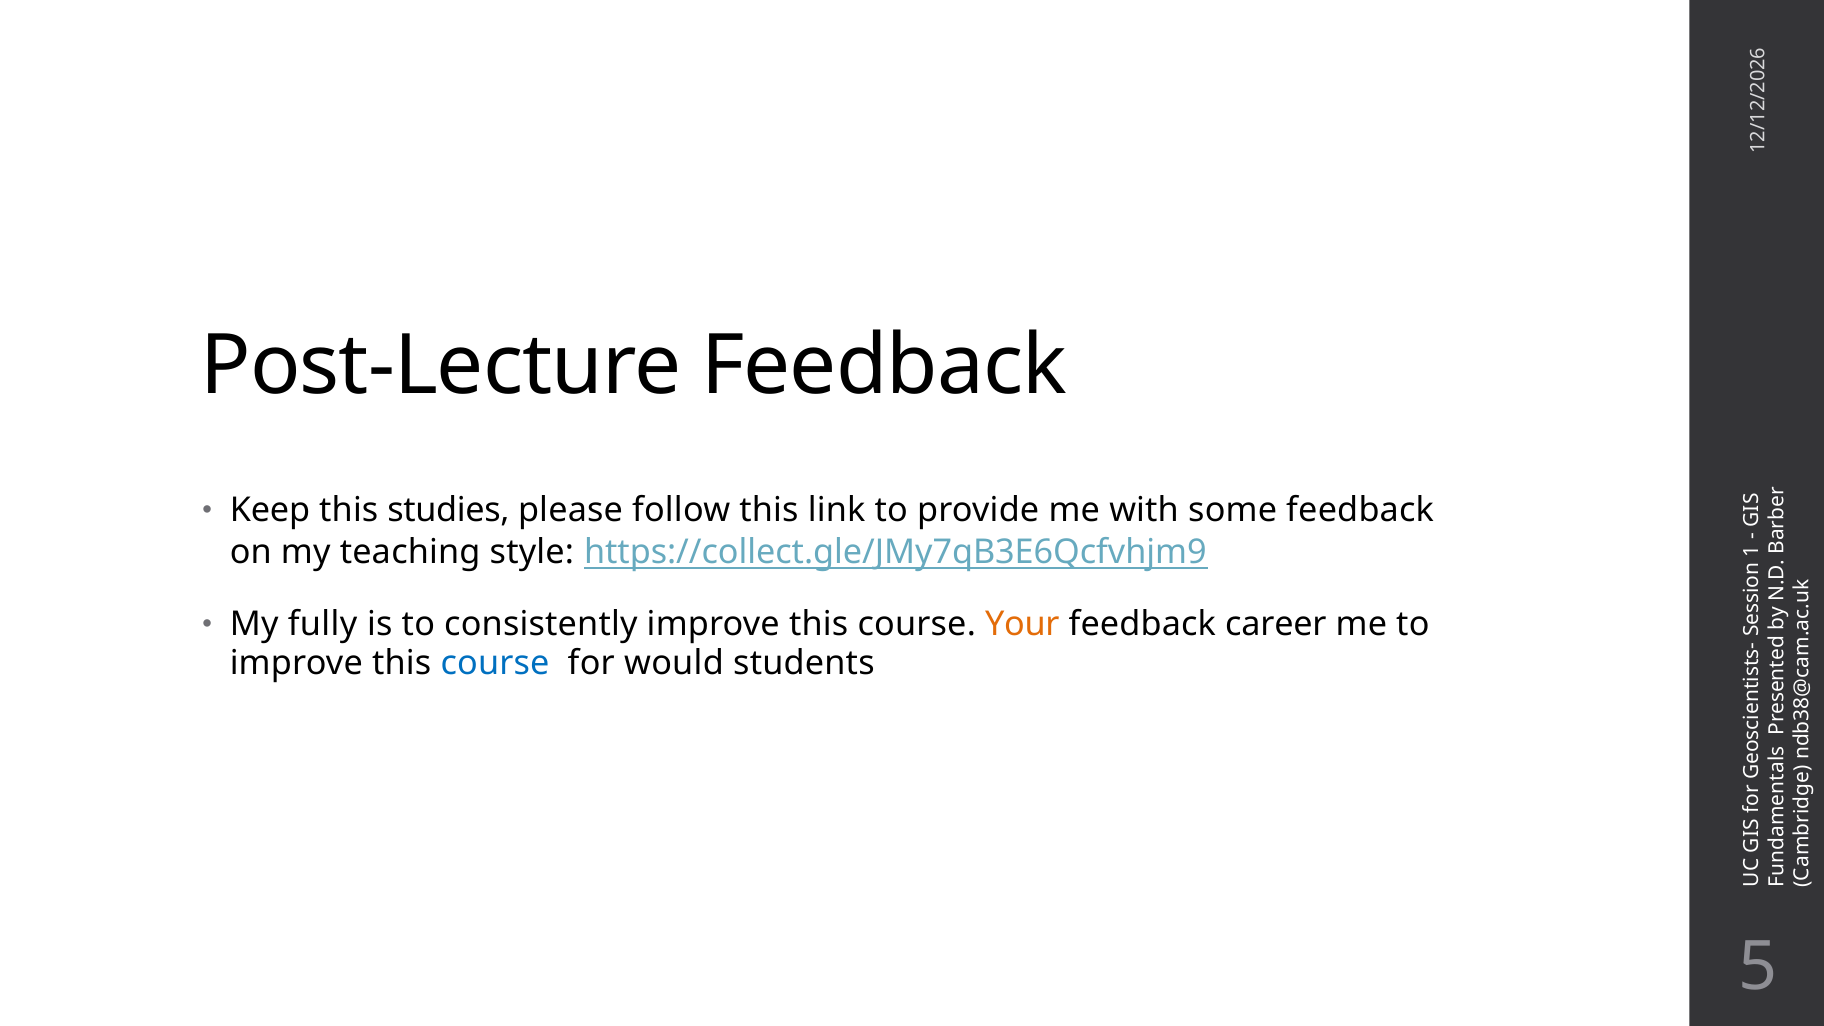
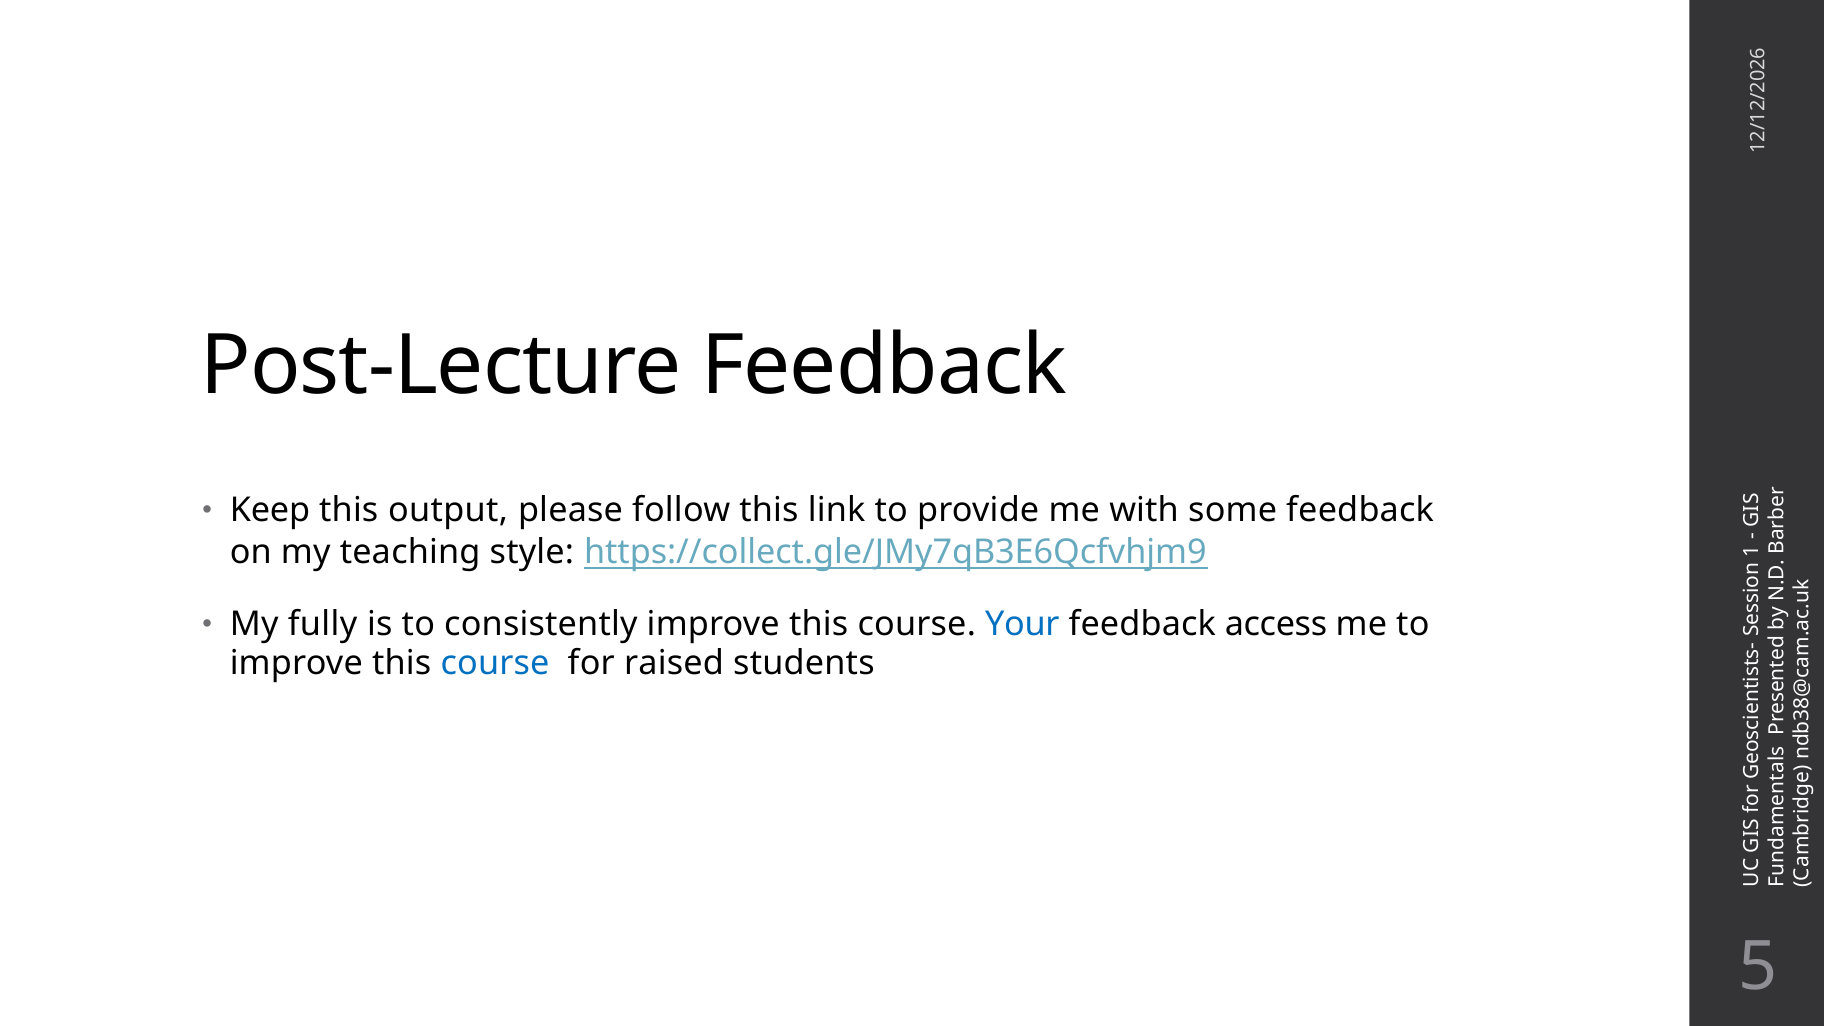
studies: studies -> output (448, 511)
Your colour: orange -> blue (1022, 624)
career: career -> access (1276, 624)
would: would -> raised (674, 663)
